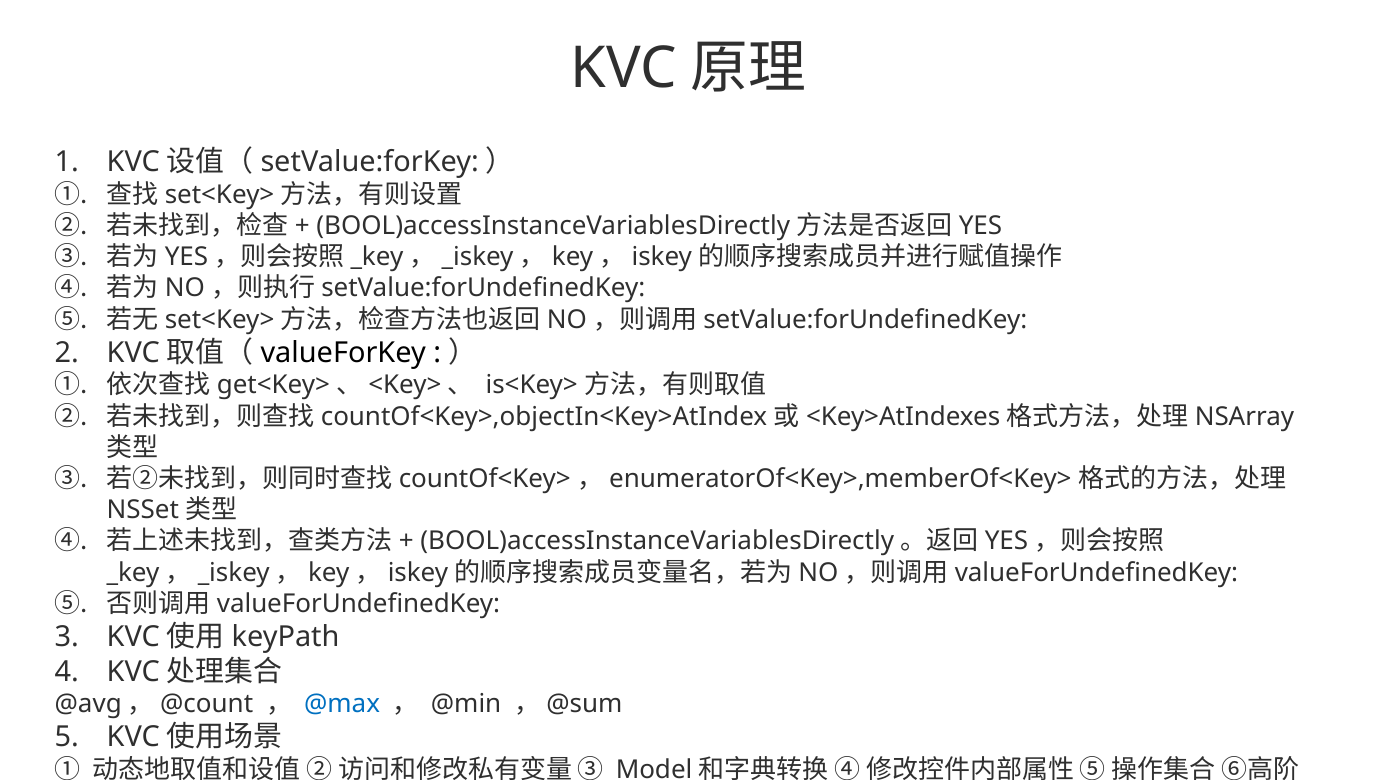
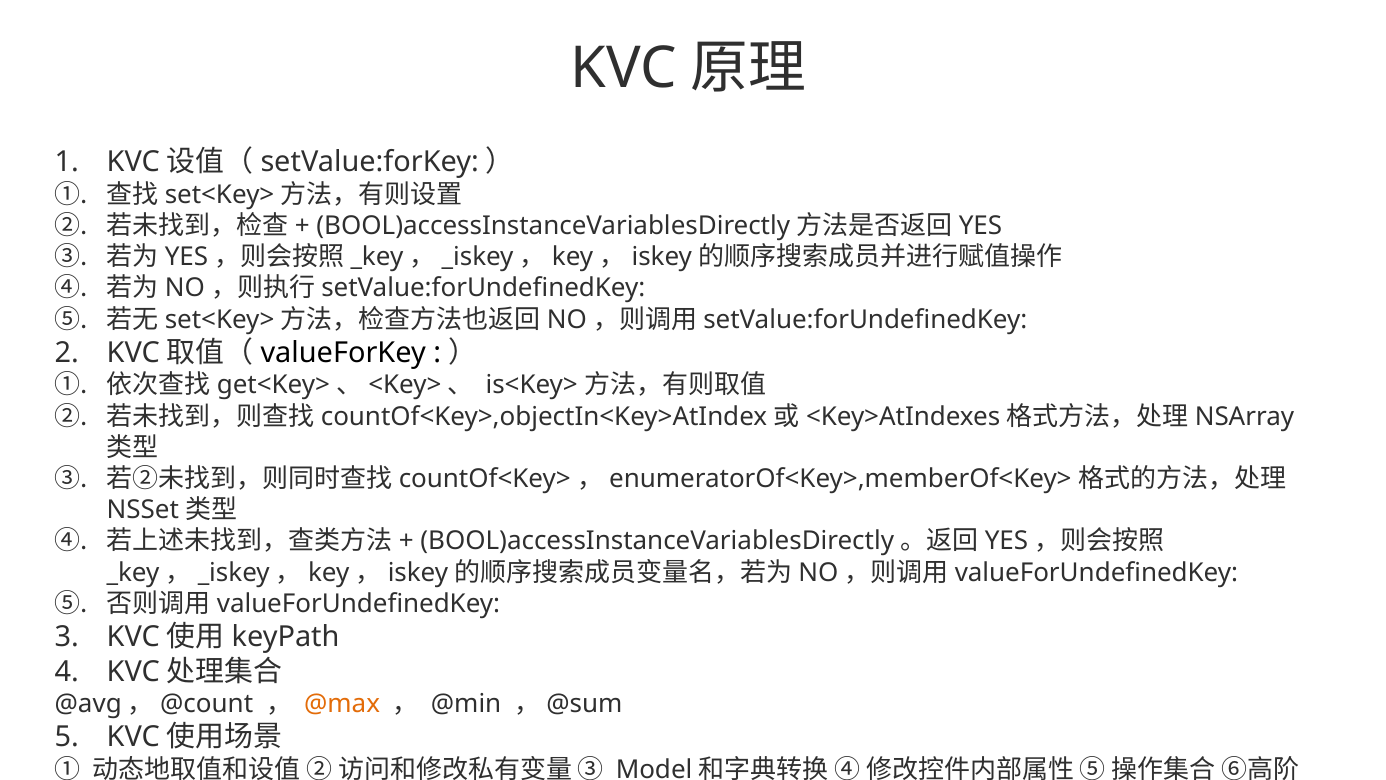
@max colour: blue -> orange (342, 704)
